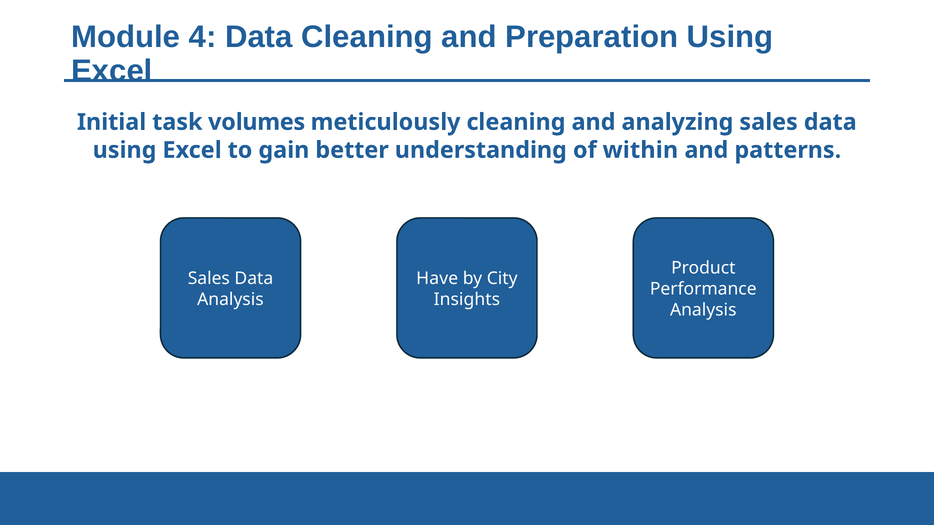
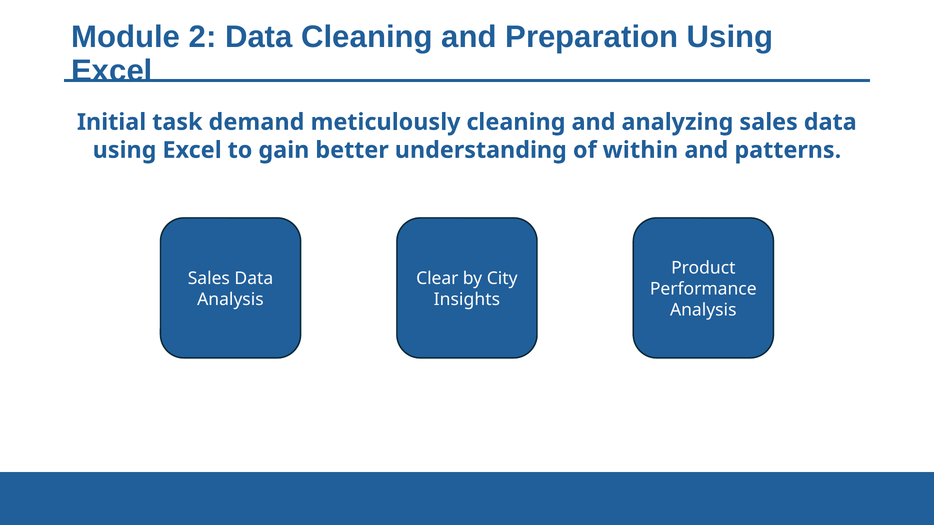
4: 4 -> 2 (203, 37)
volumes: volumes -> demand (257, 122)
Have: Have -> Clear (437, 279)
